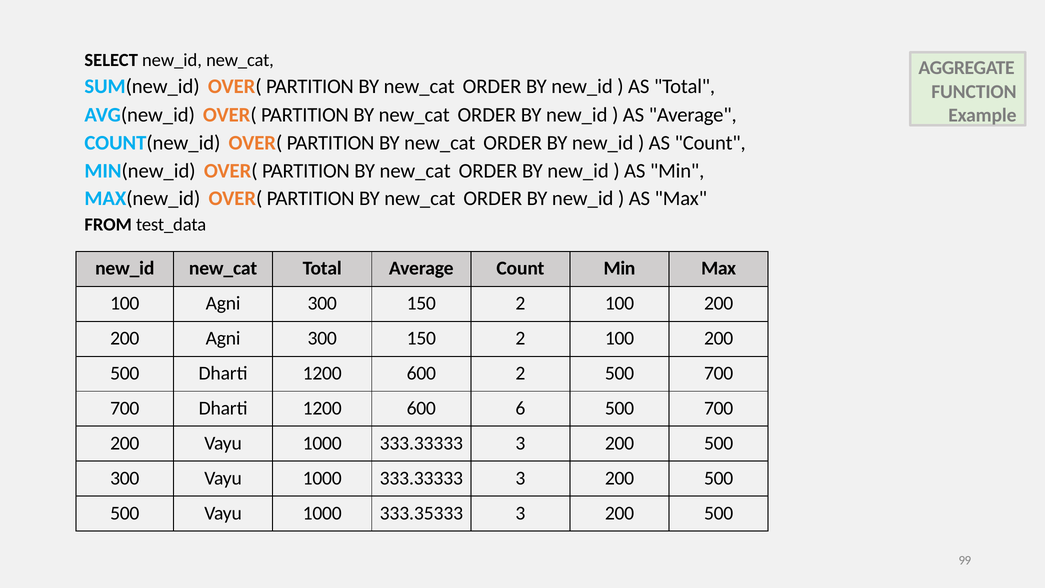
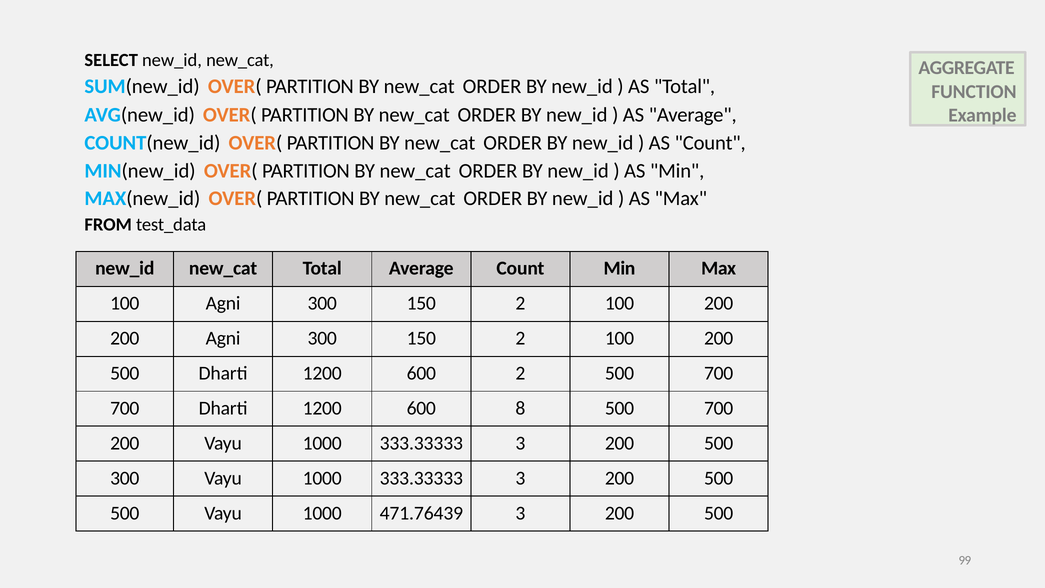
6: 6 -> 8 (520, 408)
333.35333: 333.35333 -> 471.76439 (421, 513)
